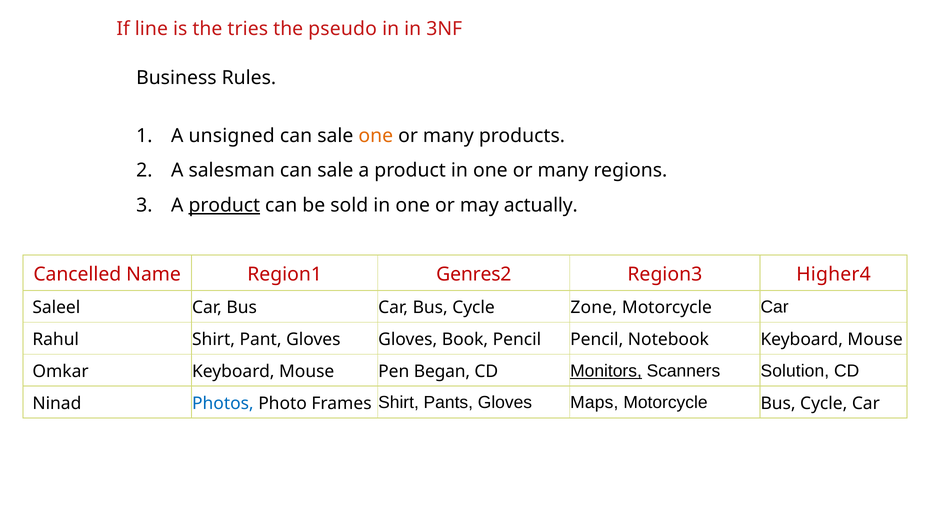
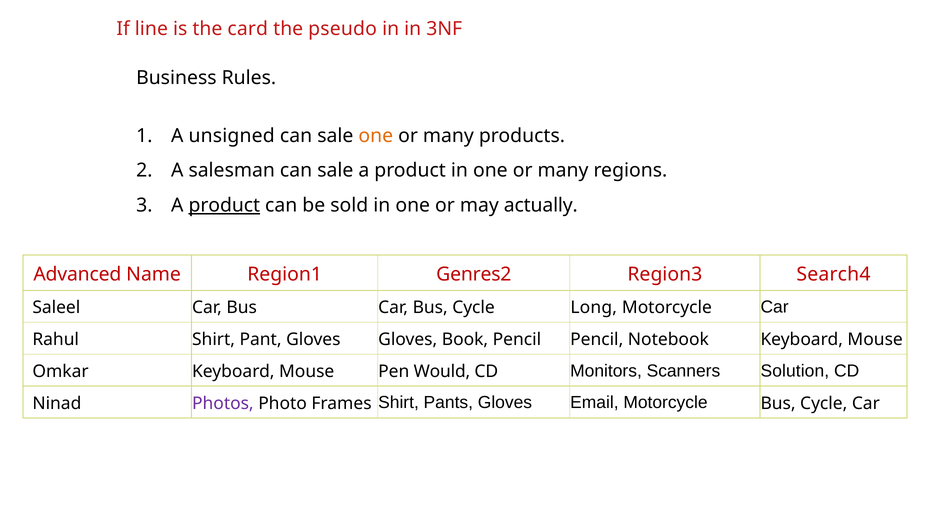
tries: tries -> card (248, 29)
Cancelled: Cancelled -> Advanced (77, 274)
Higher4: Higher4 -> Search4 (833, 274)
Zone: Zone -> Long (594, 308)
Began: Began -> Would (442, 372)
Monitors underline: present -> none (606, 371)
Photos colour: blue -> purple (223, 403)
Maps: Maps -> Email (594, 403)
